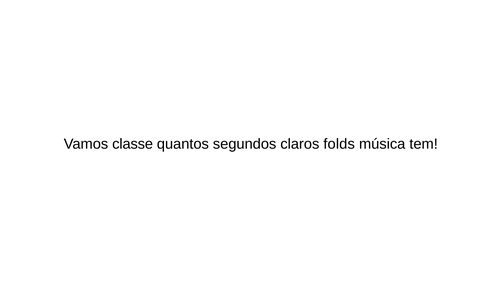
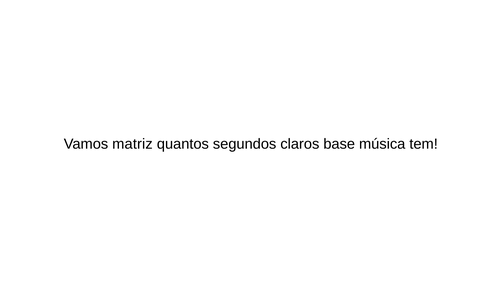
classe: classe -> matriz (132, 144)
folds: folds -> base (339, 144)
